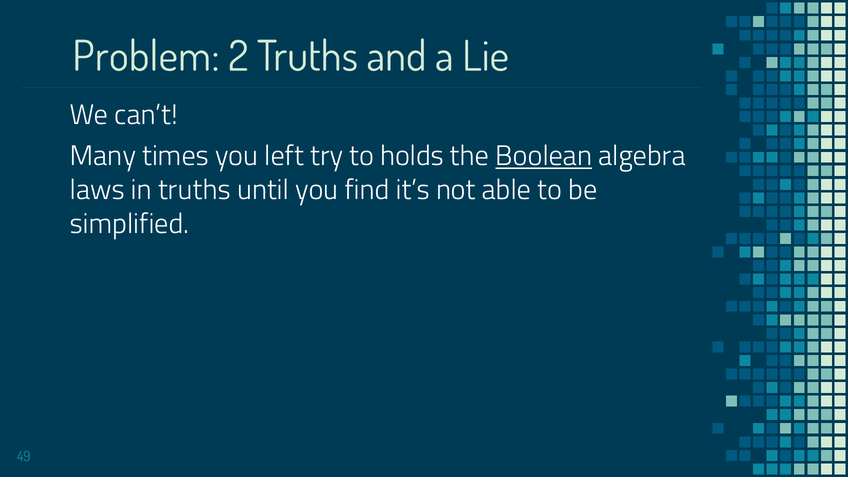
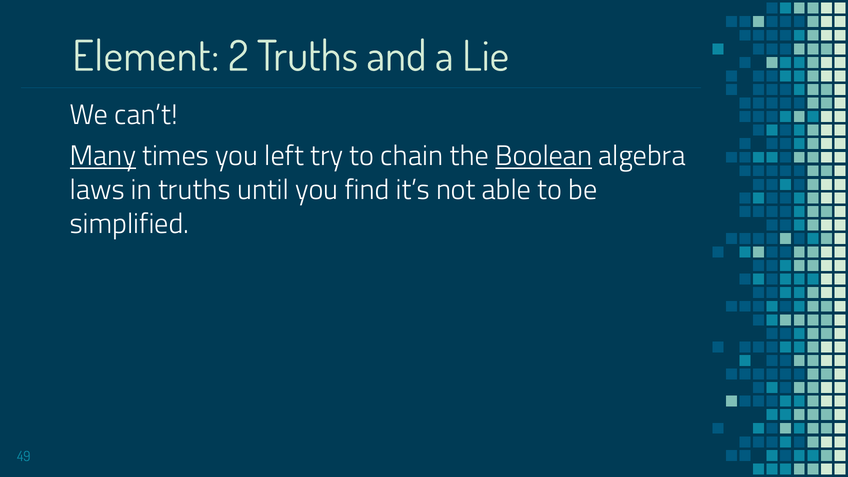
Problem: Problem -> Element (146, 57)
Many underline: none -> present (103, 156)
holds: holds -> chain (412, 156)
